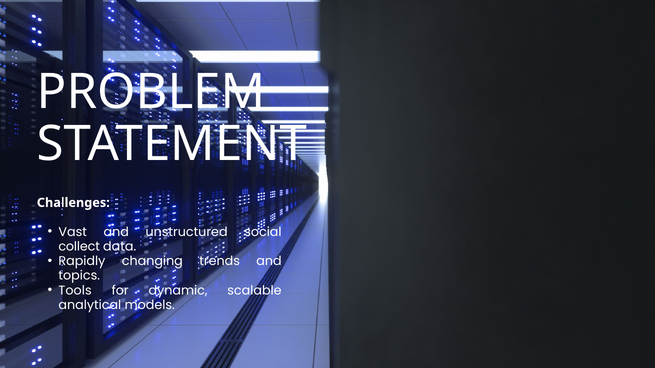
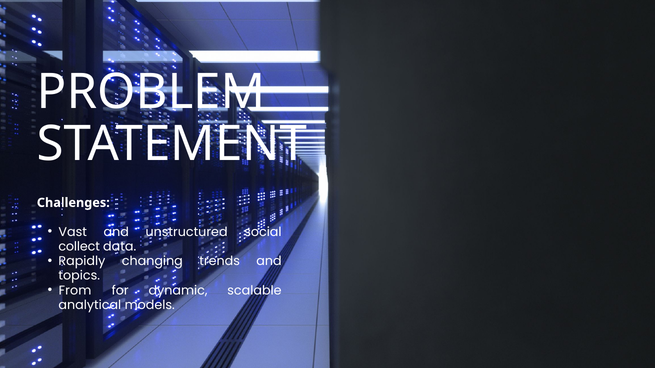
Tools: Tools -> From (75, 291)
